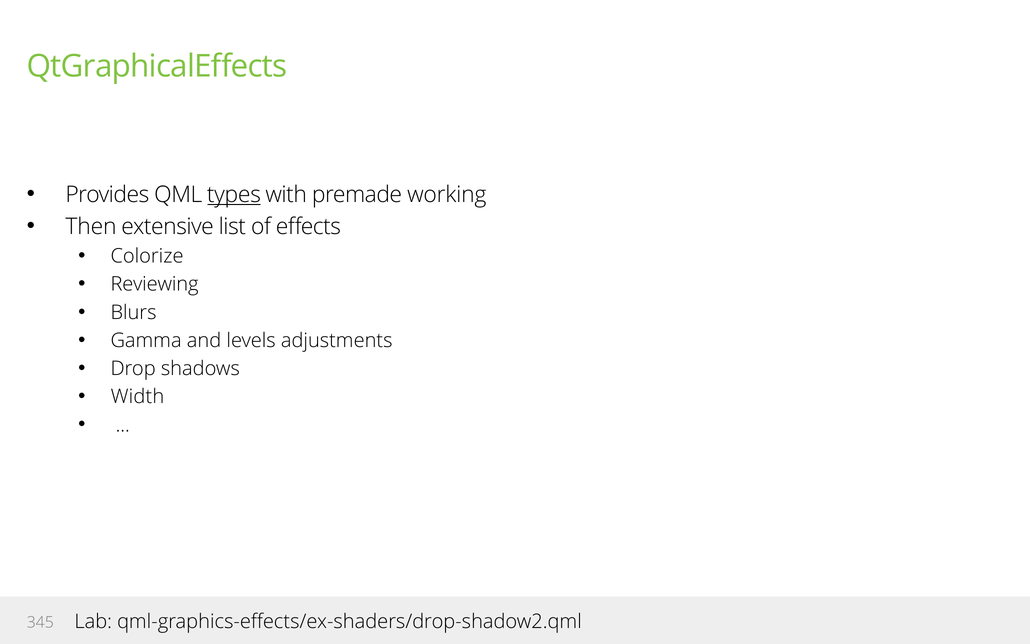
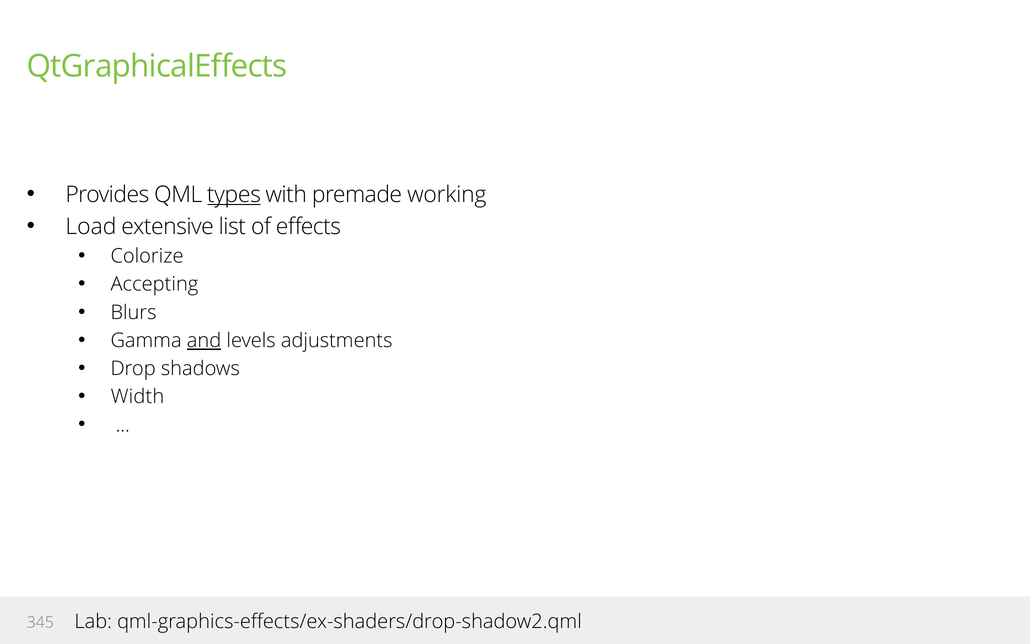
Then: Then -> Load (91, 227)
Reviewing: Reviewing -> Accepting (154, 284)
and underline: none -> present (204, 340)
